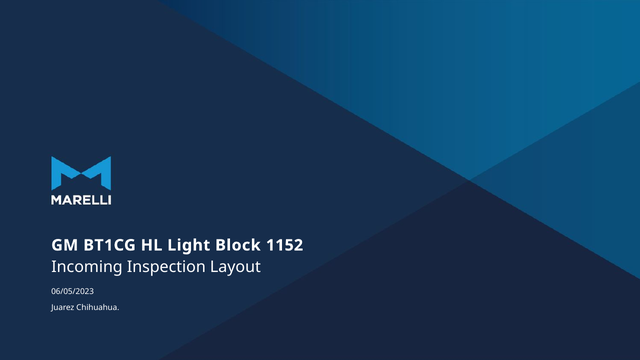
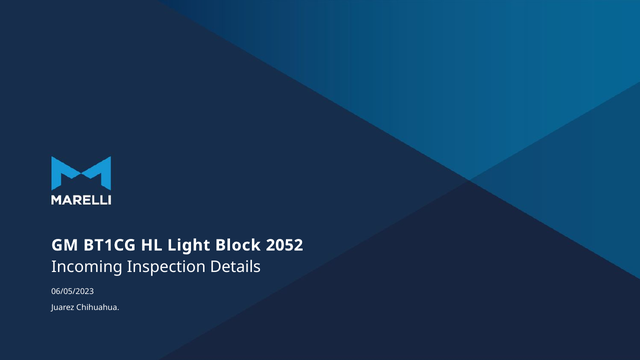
1152: 1152 -> 2052 (285, 245)
Layout: Layout -> Details (235, 267)
